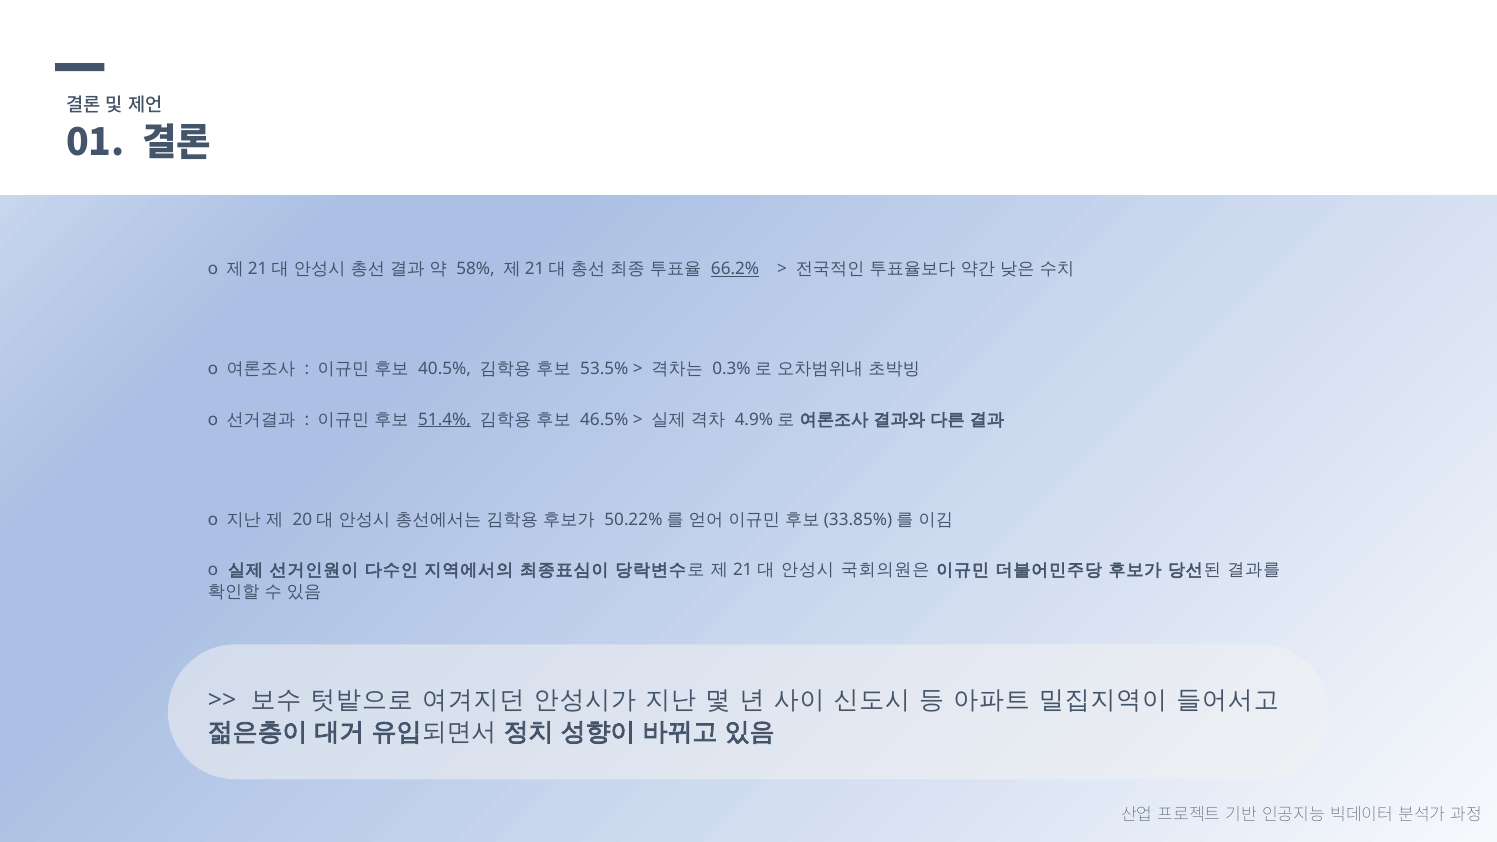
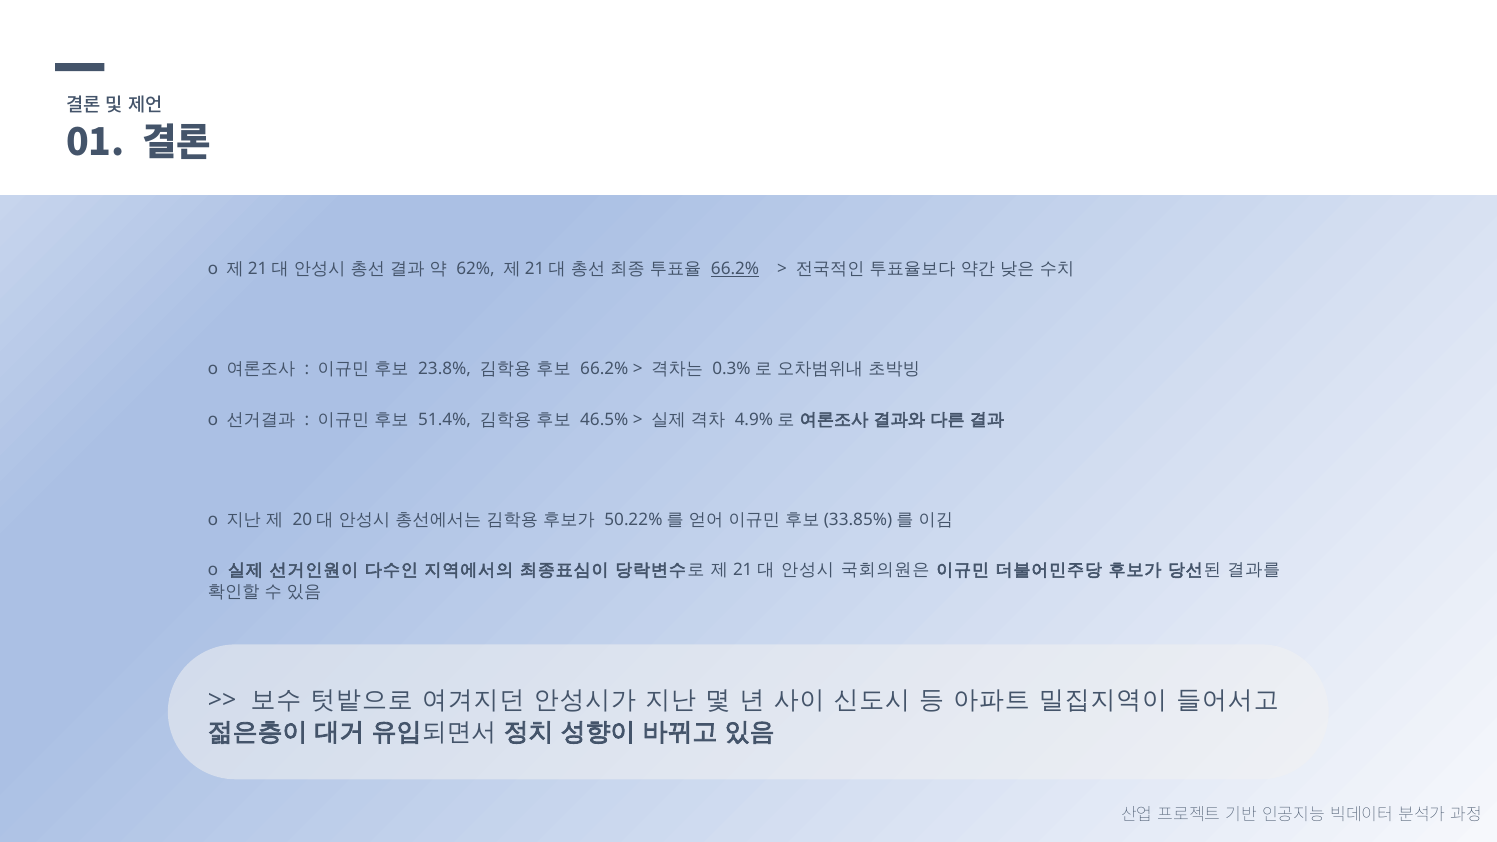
58%: 58% -> 62% (476, 269)
40.5%: 40.5% -> 23.8% (445, 369)
53.5%: 53.5% -> 66.2% (604, 369)
51.4% underline: present -> none (445, 419)
